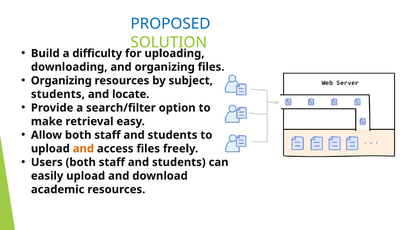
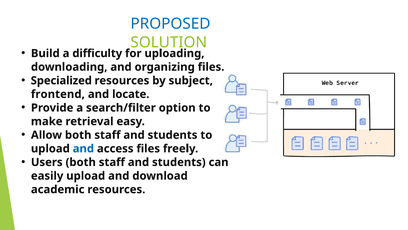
Organizing: Organizing -> Specialized (61, 80)
students: students -> frontend (58, 94)
and colour: orange -> blue (83, 148)
